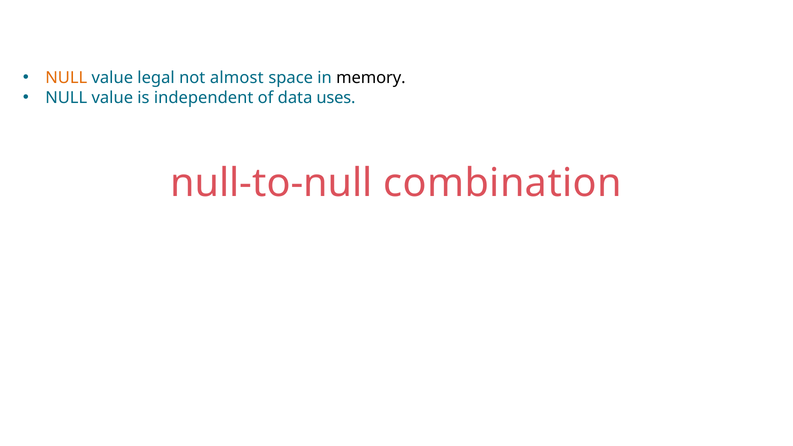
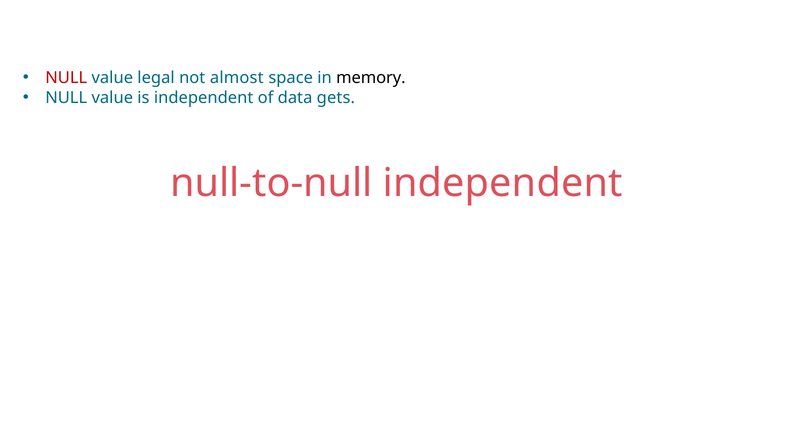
NULL colour: orange -> red (66, 78)
uses: uses -> gets (336, 98)
null-to-null combination: combination -> independent (503, 183)
